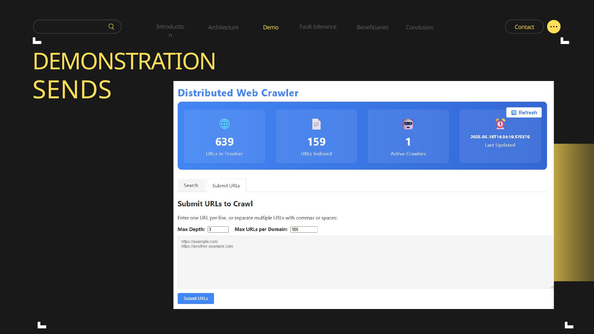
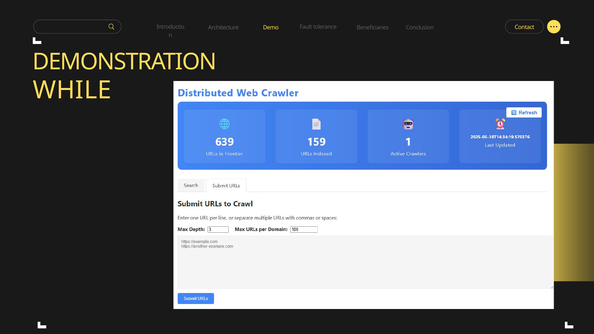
SENDS: SENDS -> WHILE (72, 90)
